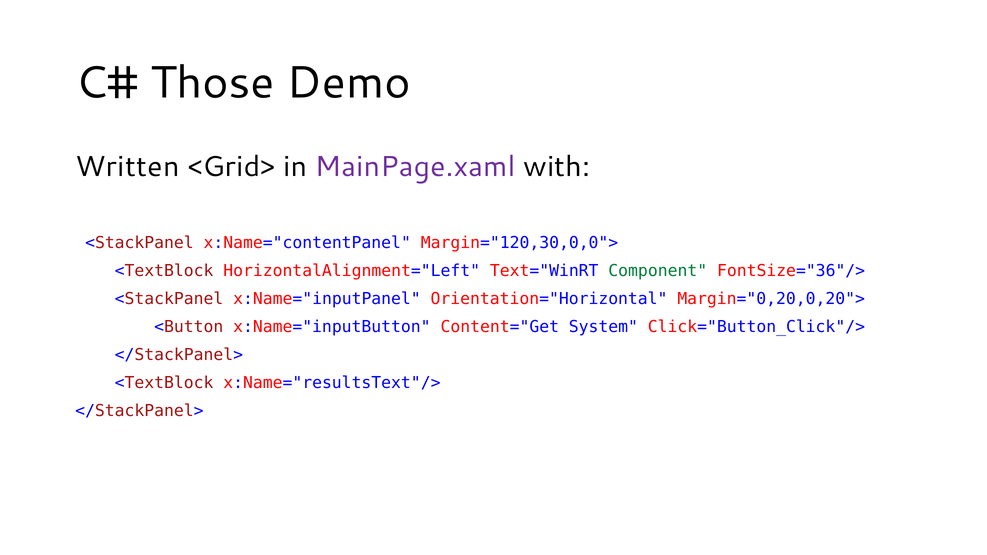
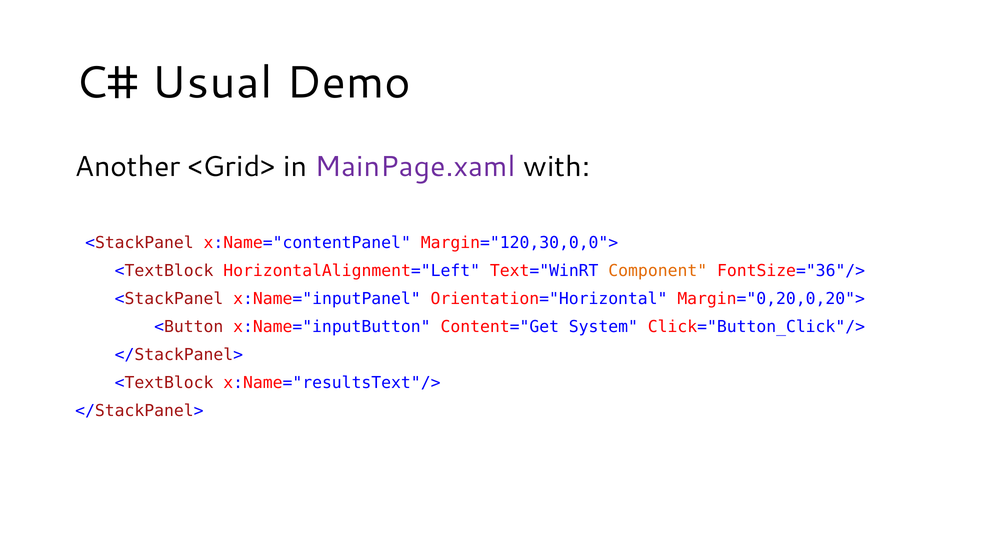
Those: Those -> Usual (212, 83)
Written: Written -> Another (128, 167)
Component colour: green -> orange (658, 271)
